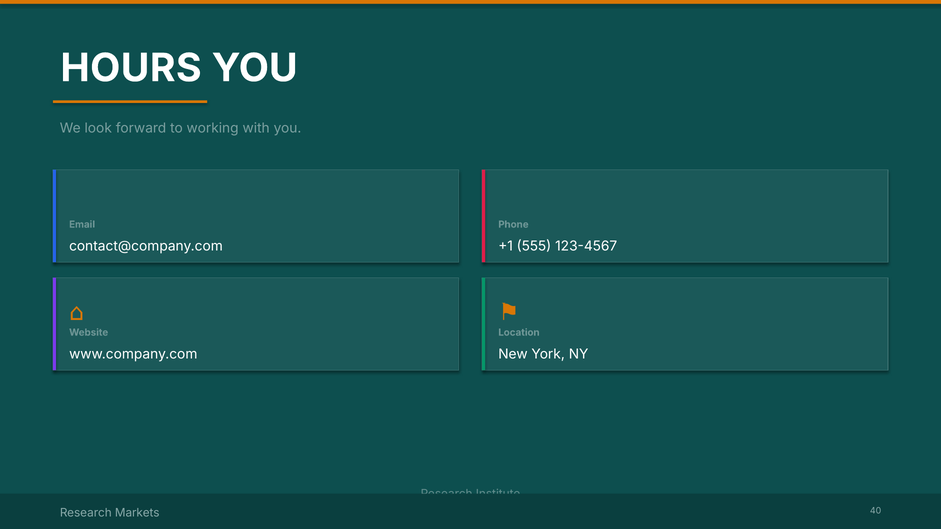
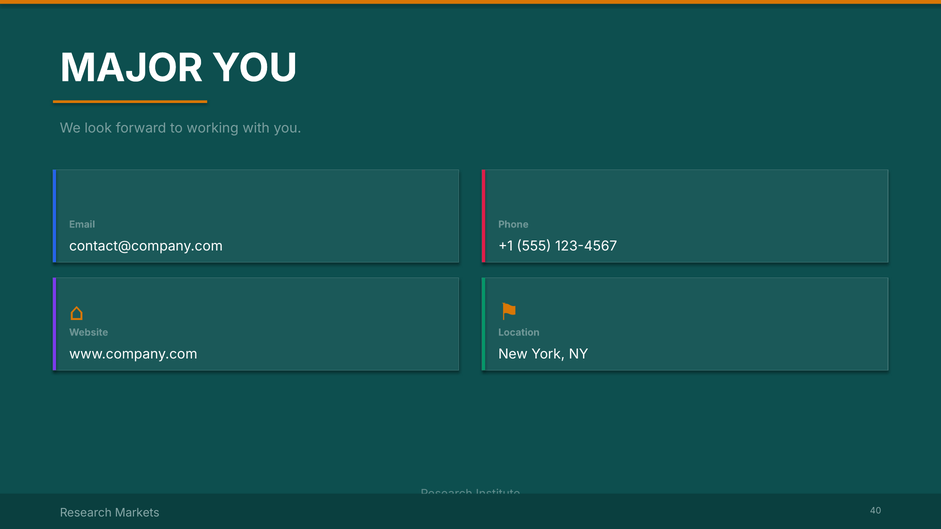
HOURS: HOURS -> MAJOR (131, 68)
